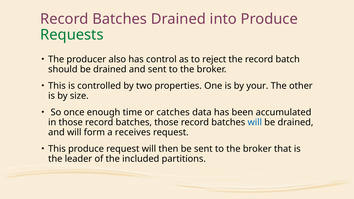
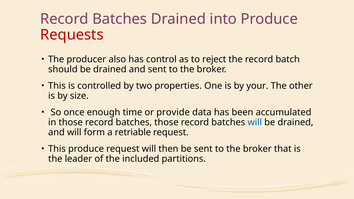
Requests colour: green -> red (72, 35)
catches: catches -> provide (173, 112)
receives: receives -> retriable (133, 132)
